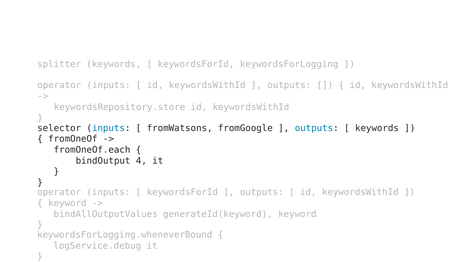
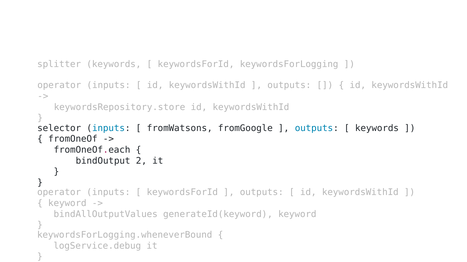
4: 4 -> 2 (141, 161)
